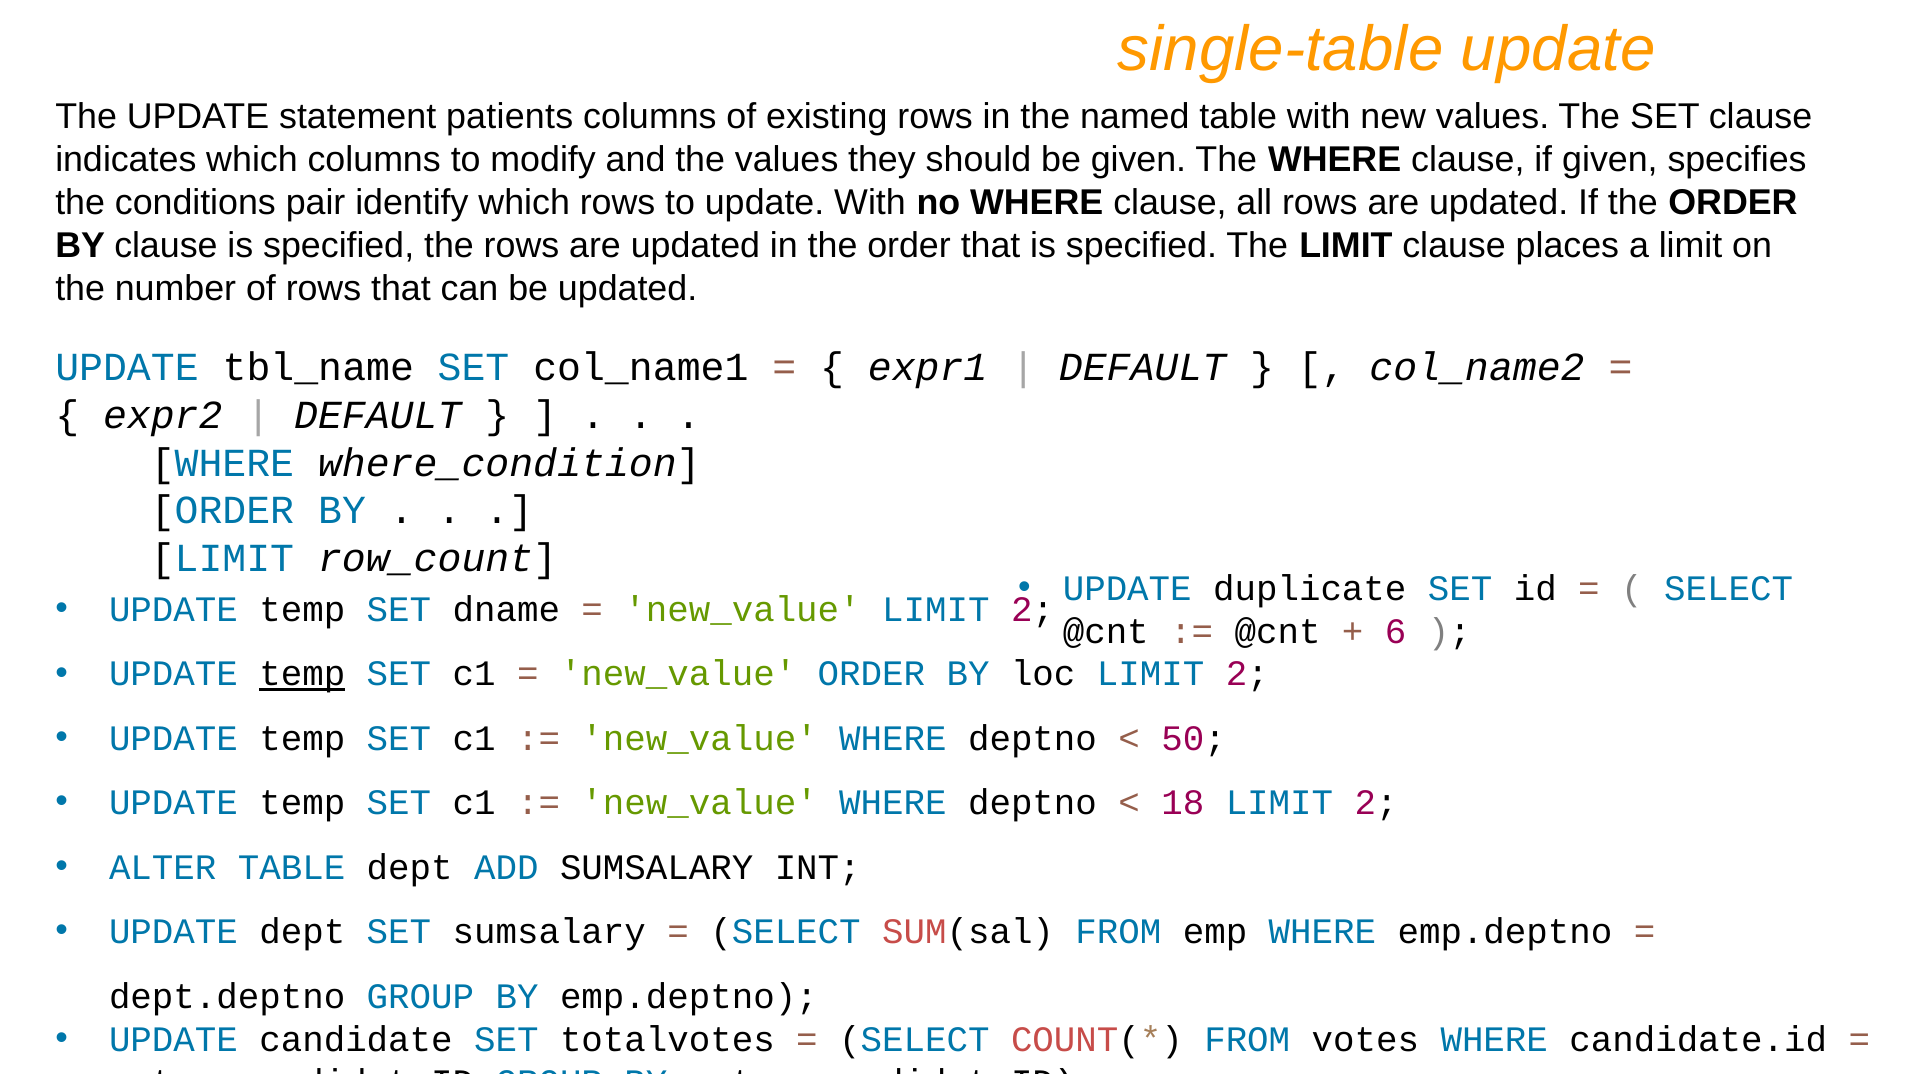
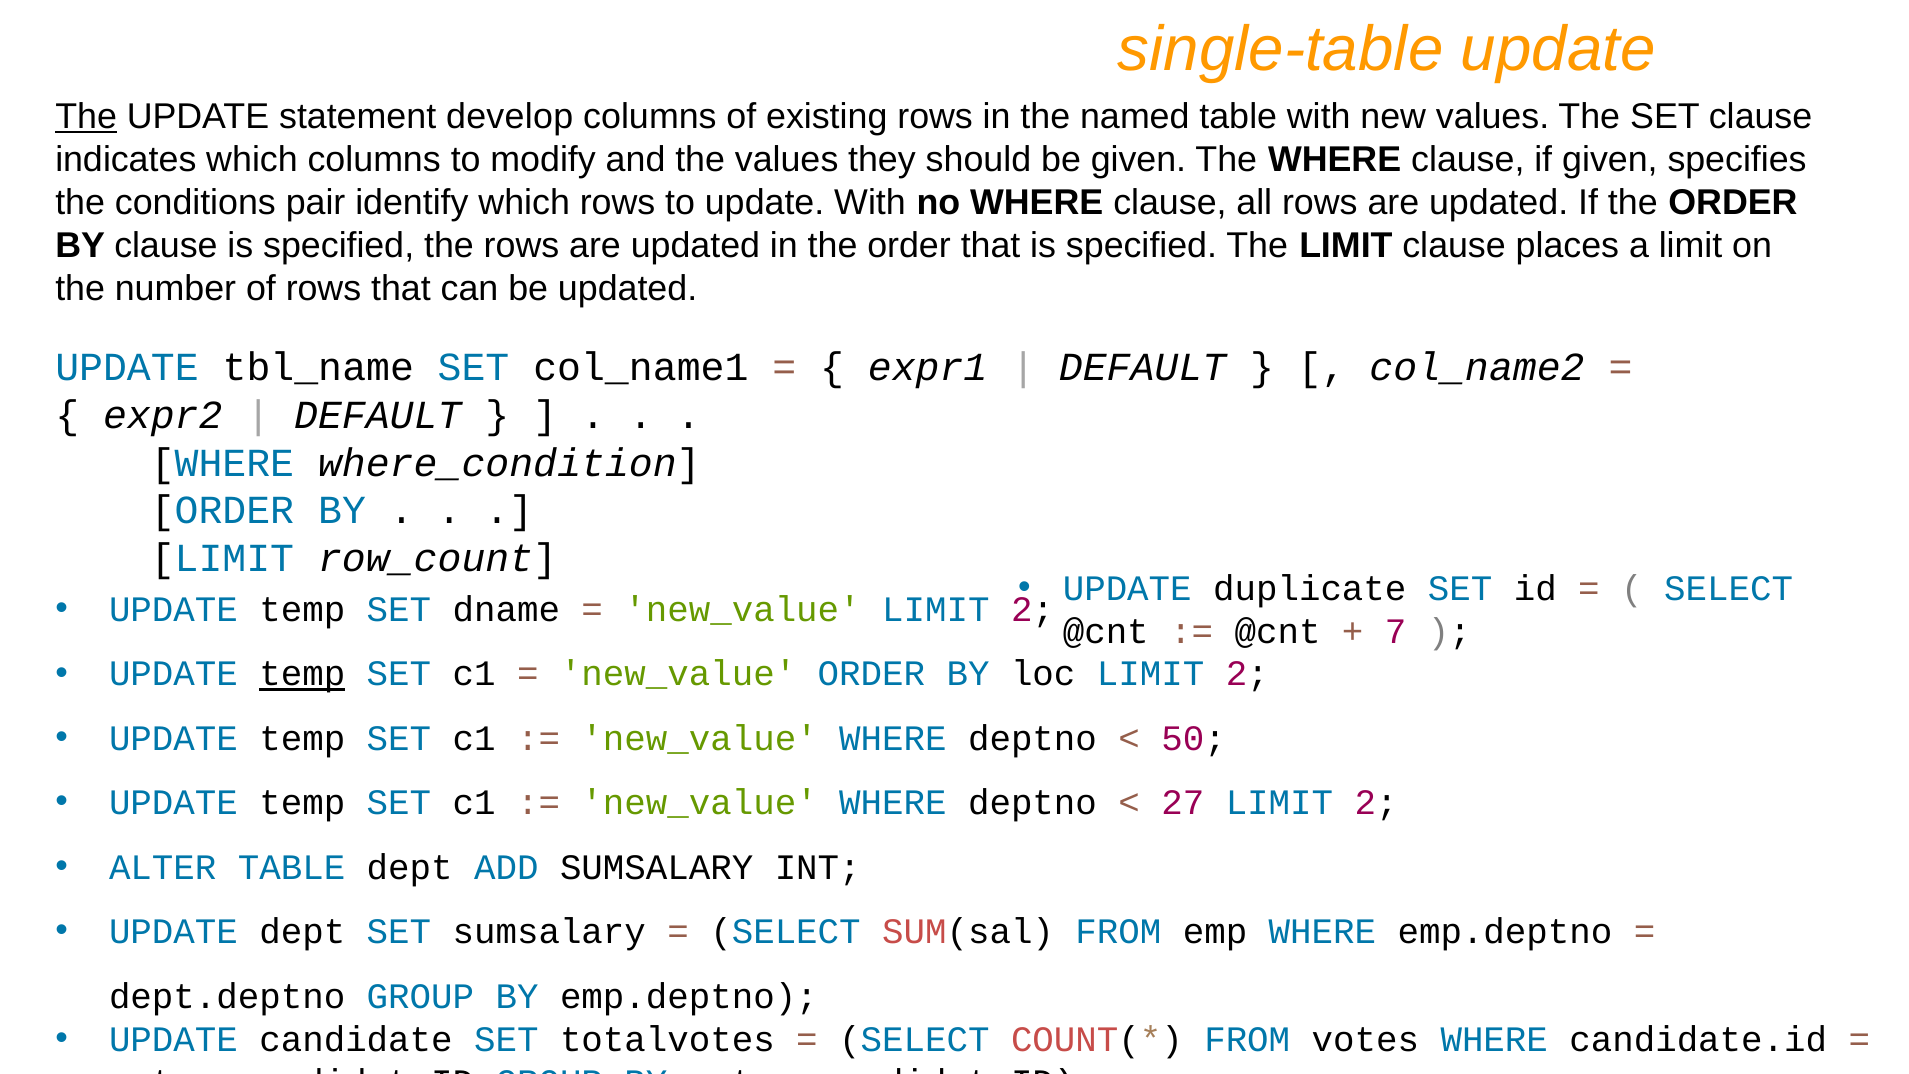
The underline: none -> present (86, 117)
patients: patients -> develop (510, 117)
6: 6 -> 7 (1396, 631)
18: 18 -> 27 (1183, 803)
